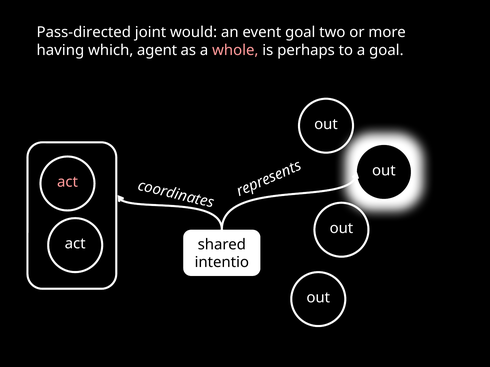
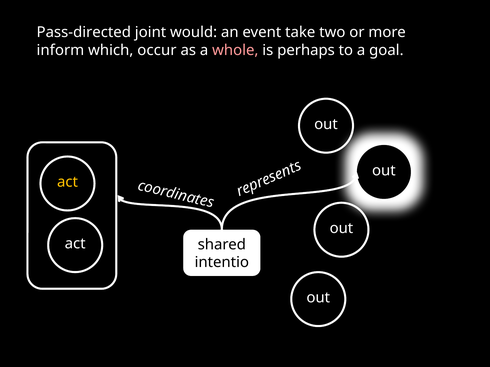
event goal: goal -> take (300, 32)
having: having -> inform (60, 50)
agent: agent -> occur (157, 50)
act colour: pink -> yellow (67, 182)
